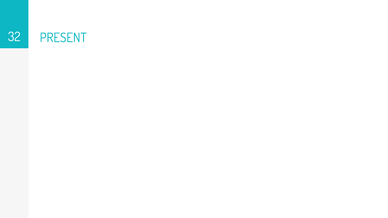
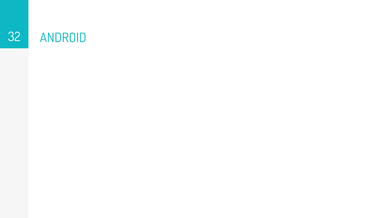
PRESENT: PRESENT -> ANDROID (63, 38)
